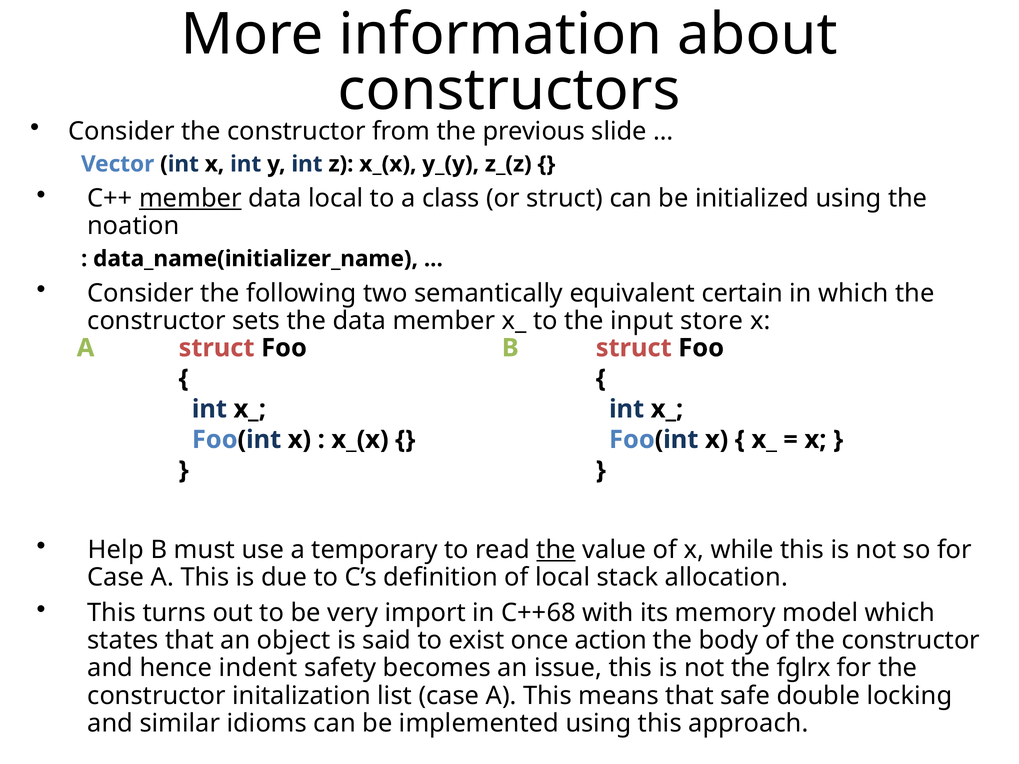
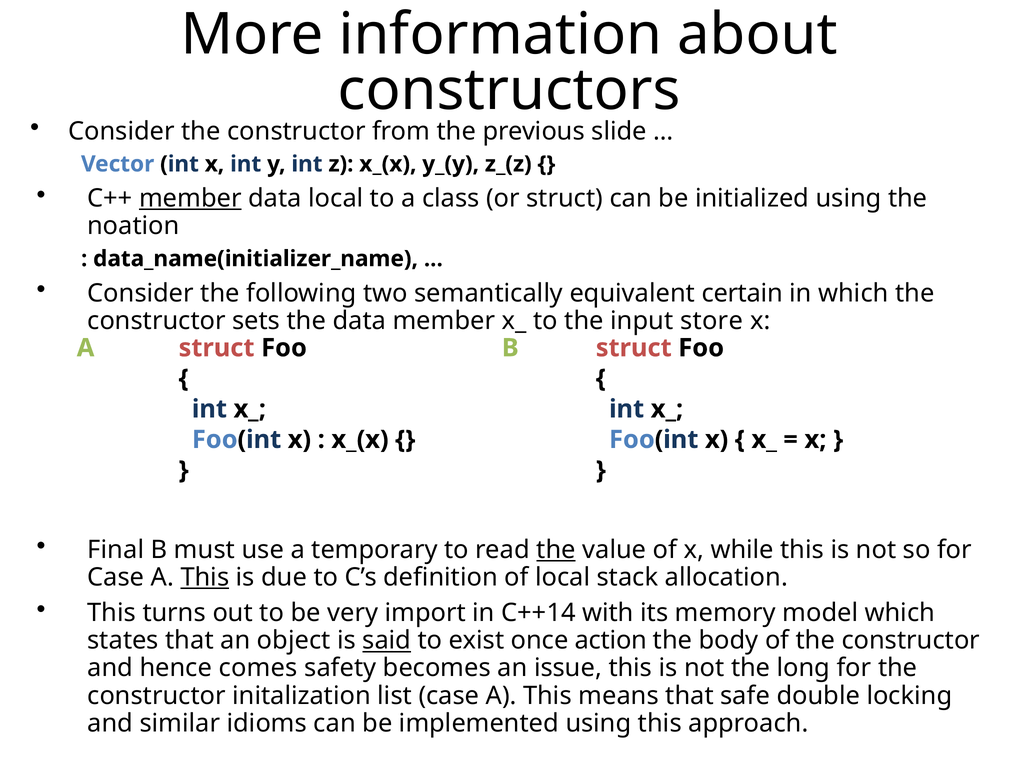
Help: Help -> Final (116, 550)
This underline: none -> present (205, 578)
C++68: C++68 -> C++14 (538, 613)
said underline: none -> present (387, 641)
indent: indent -> comes (258, 668)
fglrx: fglrx -> long (804, 668)
